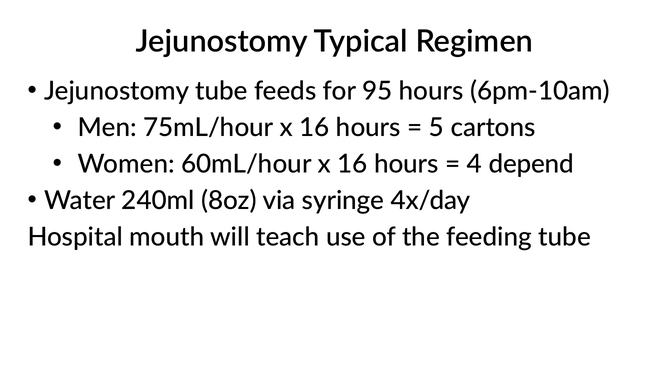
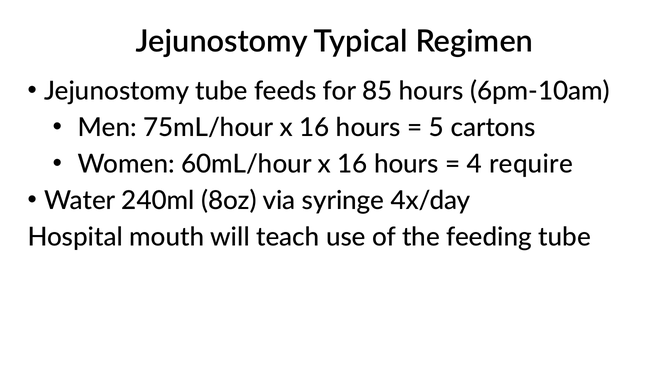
95: 95 -> 85 (377, 91)
depend: depend -> require (531, 164)
